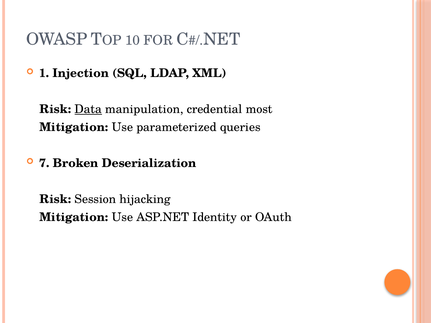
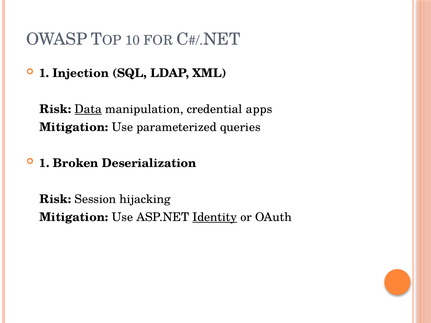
most: most -> apps (259, 109)
7: 7 -> 1 (44, 163)
Identity underline: none -> present (215, 217)
